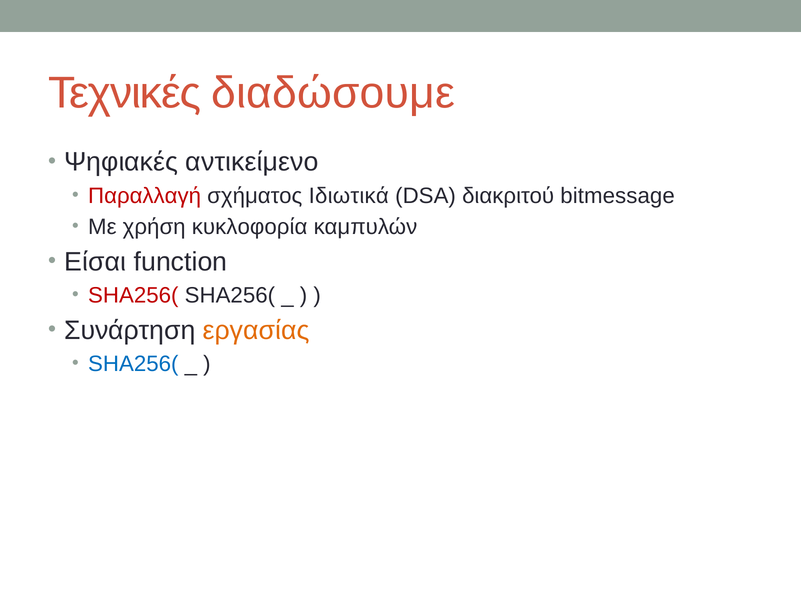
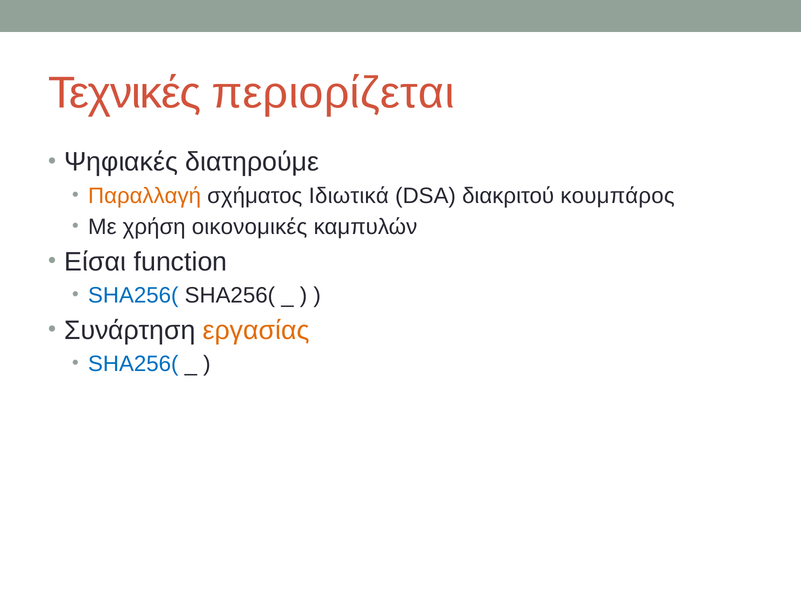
διαδώσουμε: διαδώσουμε -> περιορίζεται (333, 93)
αντικείμενο: αντικείμενο -> διατηρούμε (252, 162)
Παραλλαγή colour: red -> orange (145, 196)
bitmessage: bitmessage -> κουμπάρος (618, 196)
κυκλοφορία: κυκλοφορία -> οικονομικές (250, 227)
SHA256( colour: red -> blue (133, 295)
